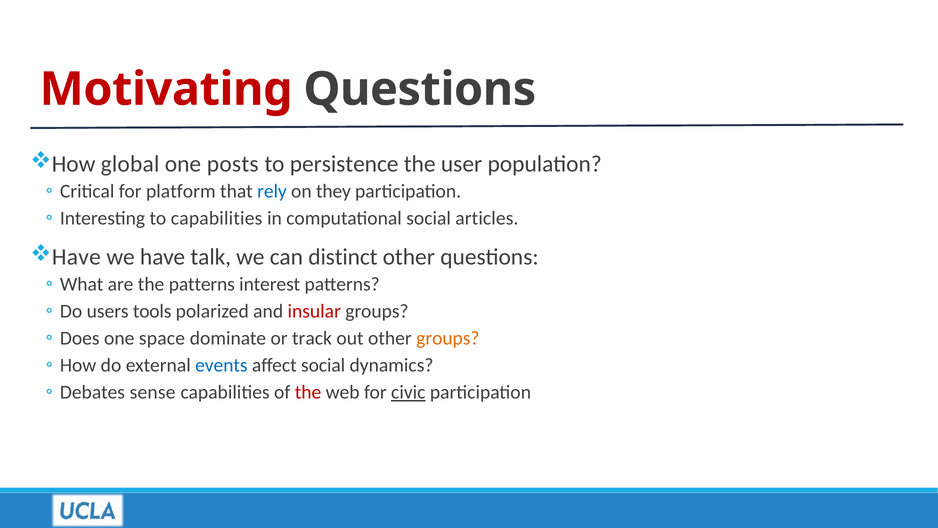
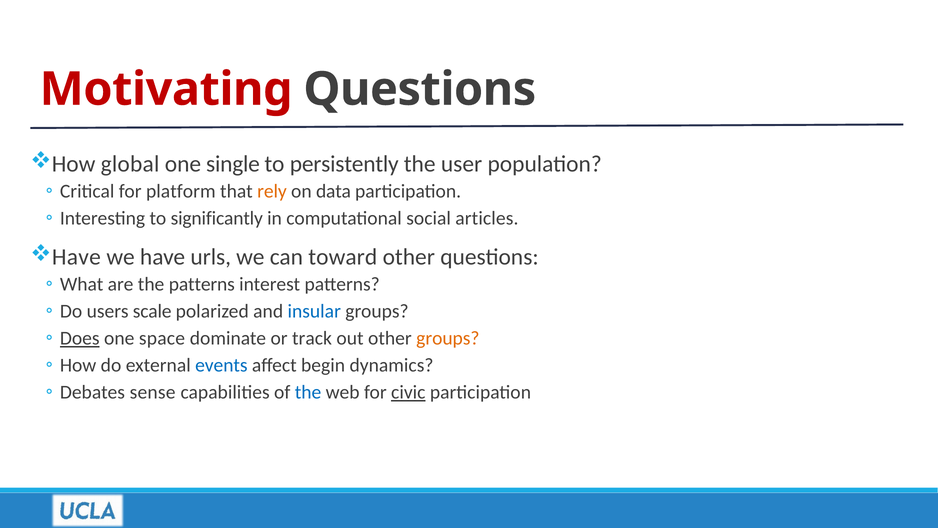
posts: posts -> single (233, 164)
persistence: persistence -> persistently (344, 164)
rely colour: blue -> orange (272, 191)
they: they -> data (334, 191)
to capabilities: capabilities -> significantly (217, 218)
talk: talk -> urls (211, 257)
distinct: distinct -> toward (343, 257)
tools: tools -> scale (152, 311)
insular colour: red -> blue (314, 311)
Does underline: none -> present (80, 338)
affect social: social -> begin (323, 365)
the colour: red -> blue (308, 392)
